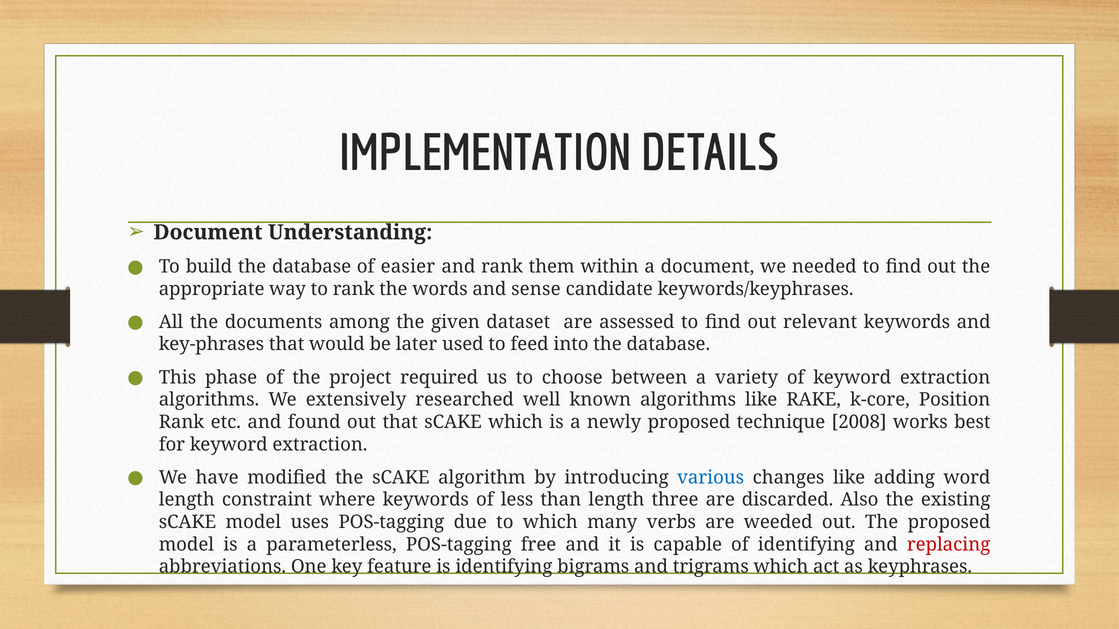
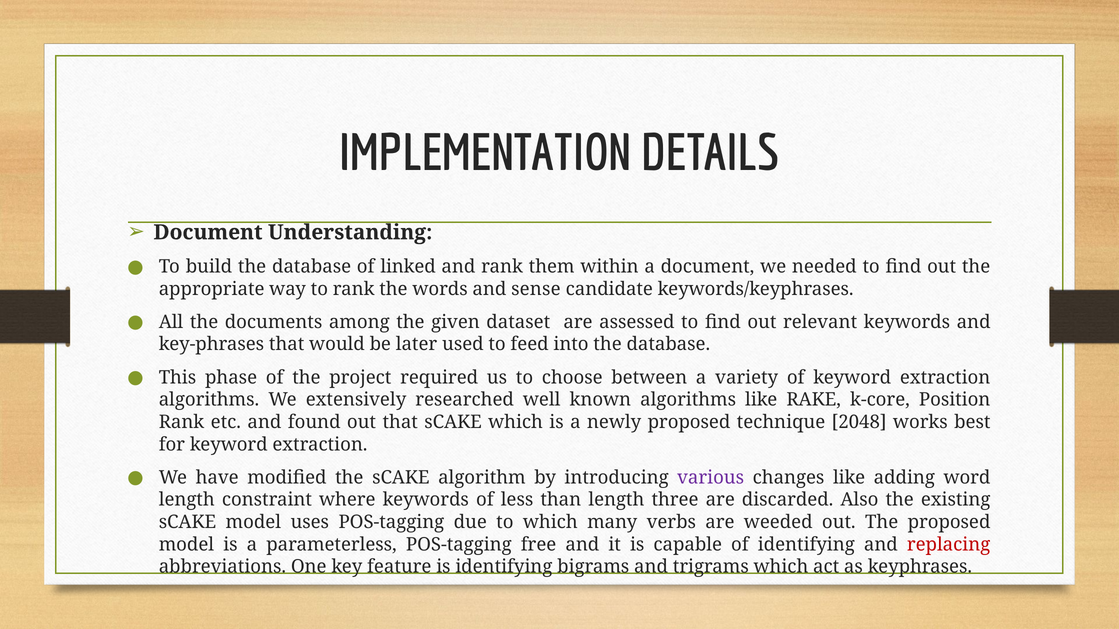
easier: easier -> linked (408, 267)
2008: 2008 -> 2048 (859, 422)
various colour: blue -> purple (711, 478)
